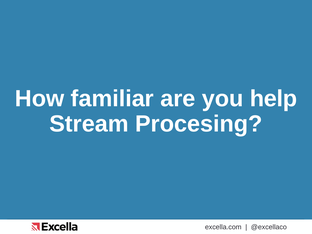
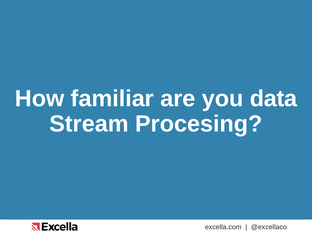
help: help -> data (273, 99)
